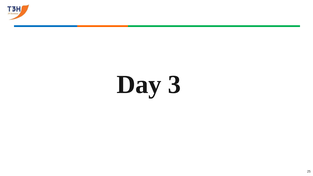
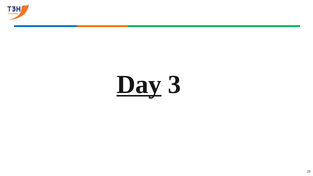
Day underline: none -> present (139, 85)
